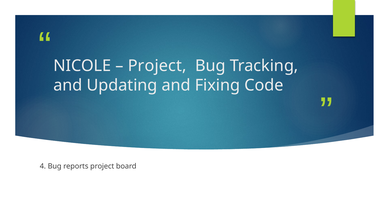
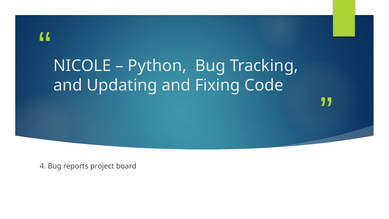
Project: Project -> Python (157, 66)
